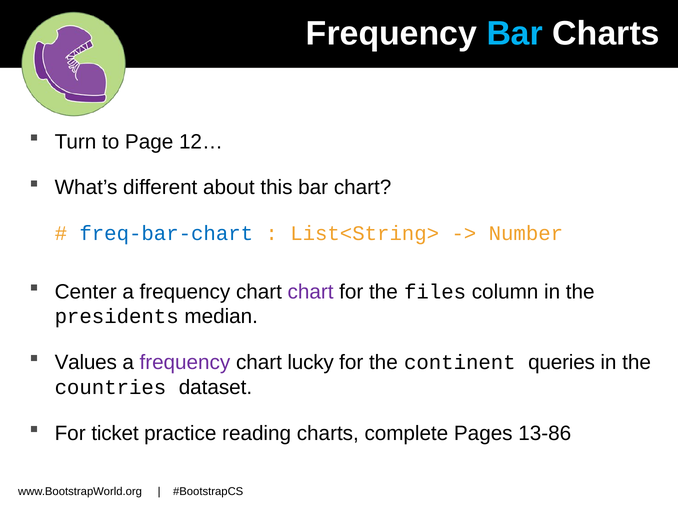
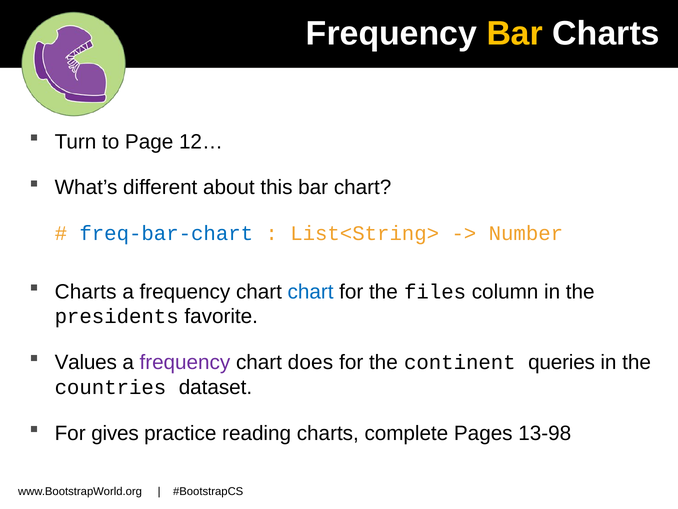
Bar colour: light blue -> yellow (515, 33)
Center: Center -> Charts (86, 291)
chart colour: purple -> blue (311, 291)
median: median -> favorite (221, 316)
lucky: lucky -> does (310, 362)
ticket: ticket -> gives (115, 433)
13-86: 13-86 -> 13-98 (545, 433)
